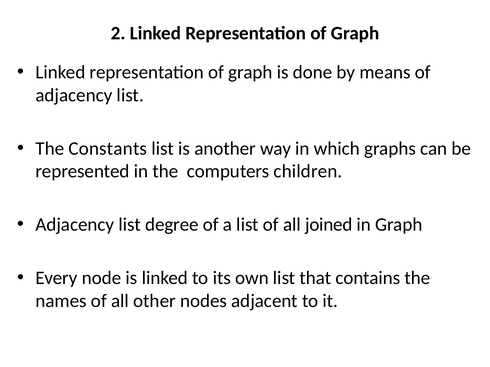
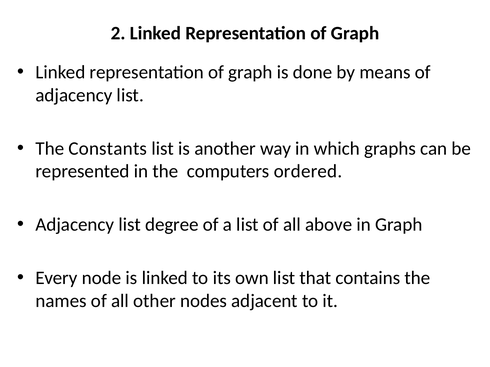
children: children -> ordered (308, 172)
joined: joined -> above (329, 225)
